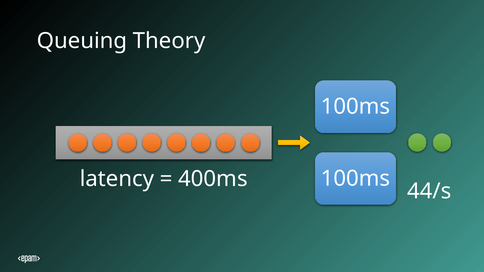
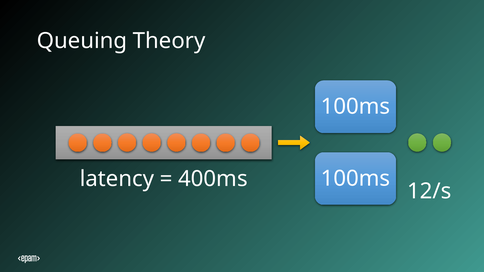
44/s: 44/s -> 12/s (429, 191)
